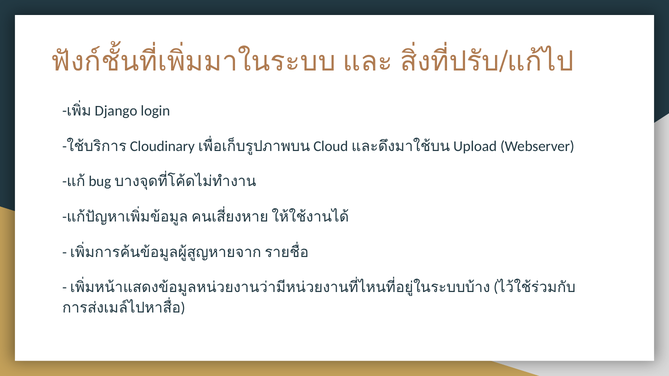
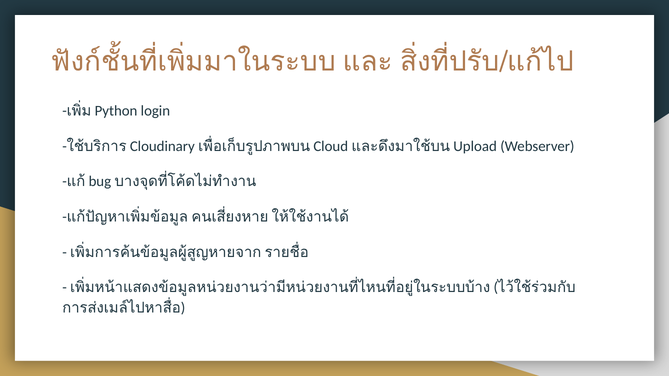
Django: Django -> Python (116, 111)
